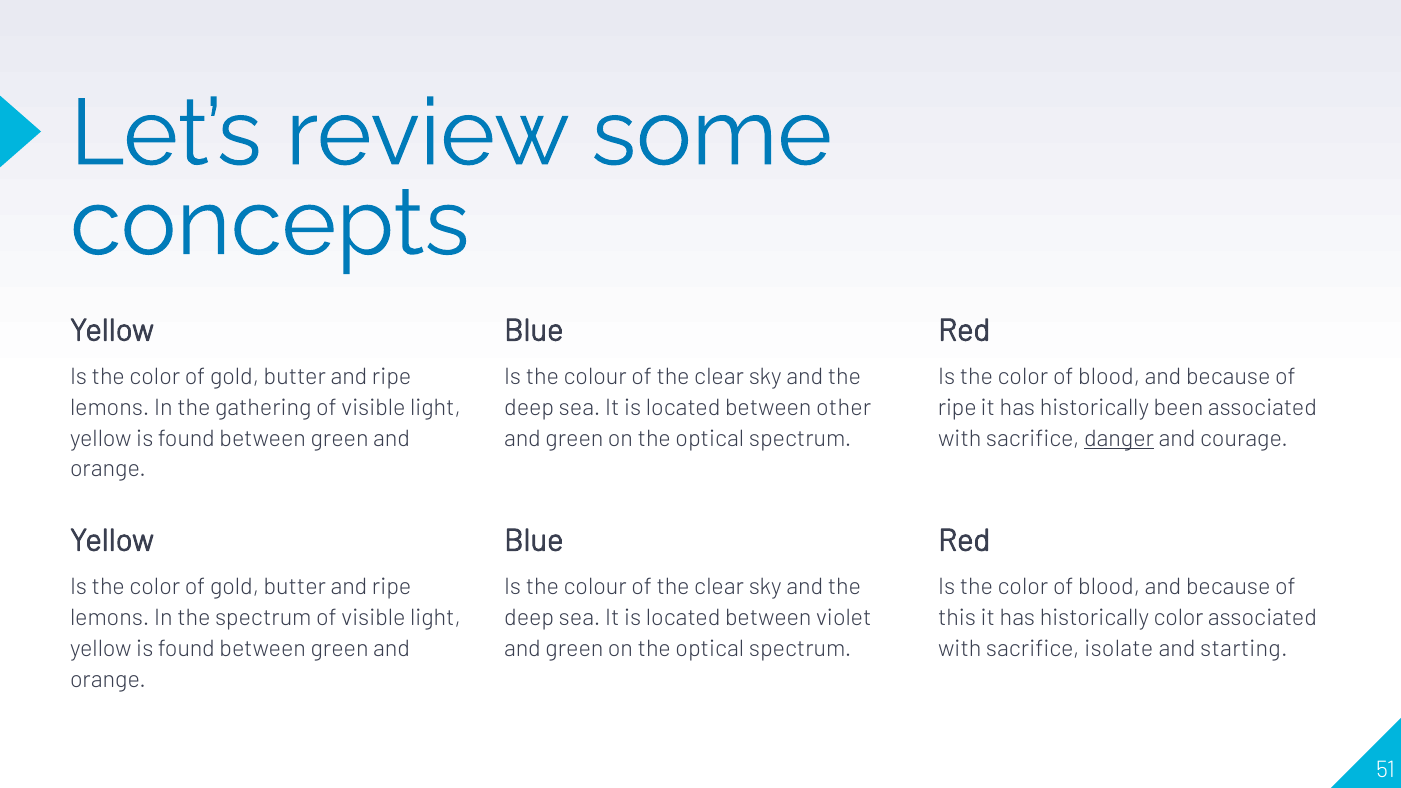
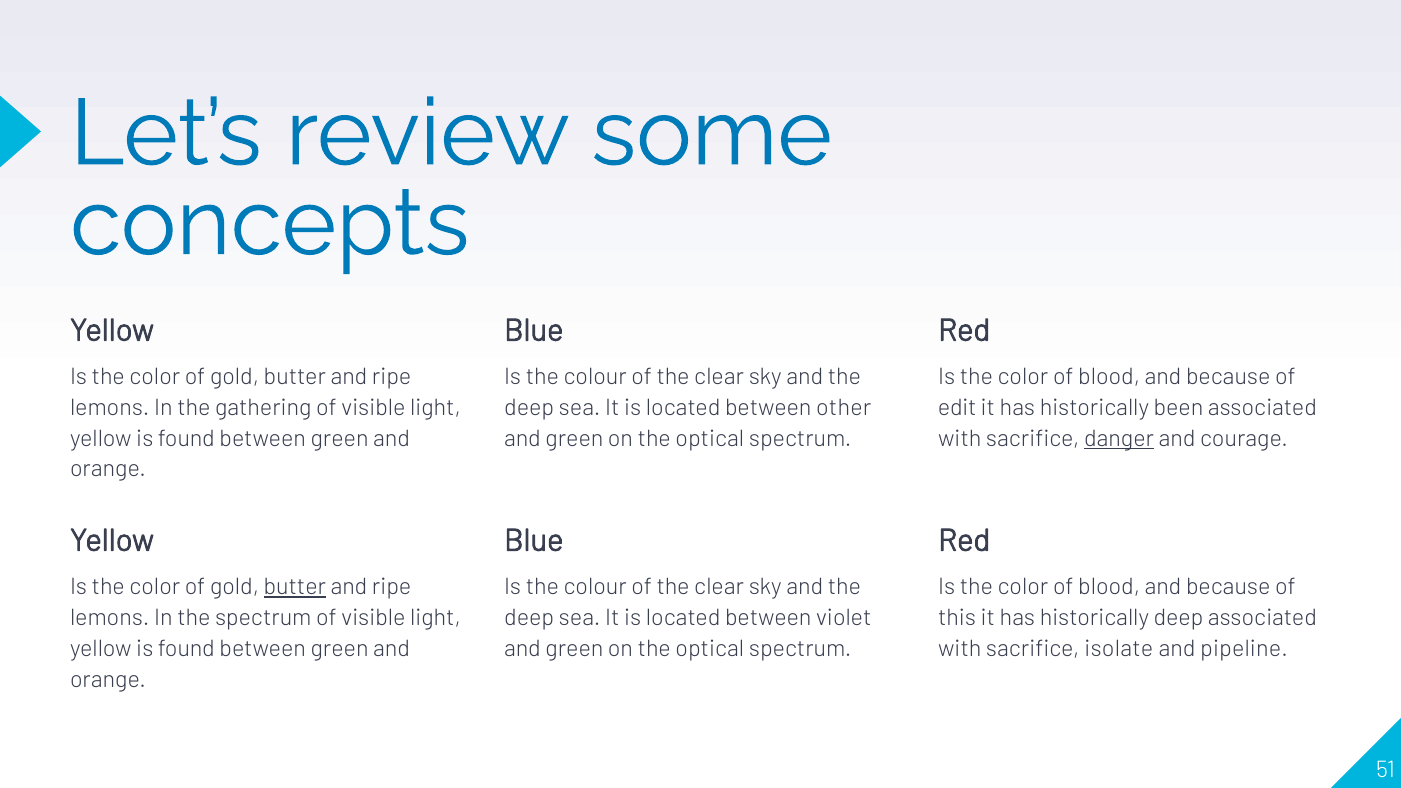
ripe: ripe -> edit (957, 408)
butter underline: none -> present (295, 587)
historically color: color -> deep (1179, 618)
starting: starting -> pipeline (1244, 649)
